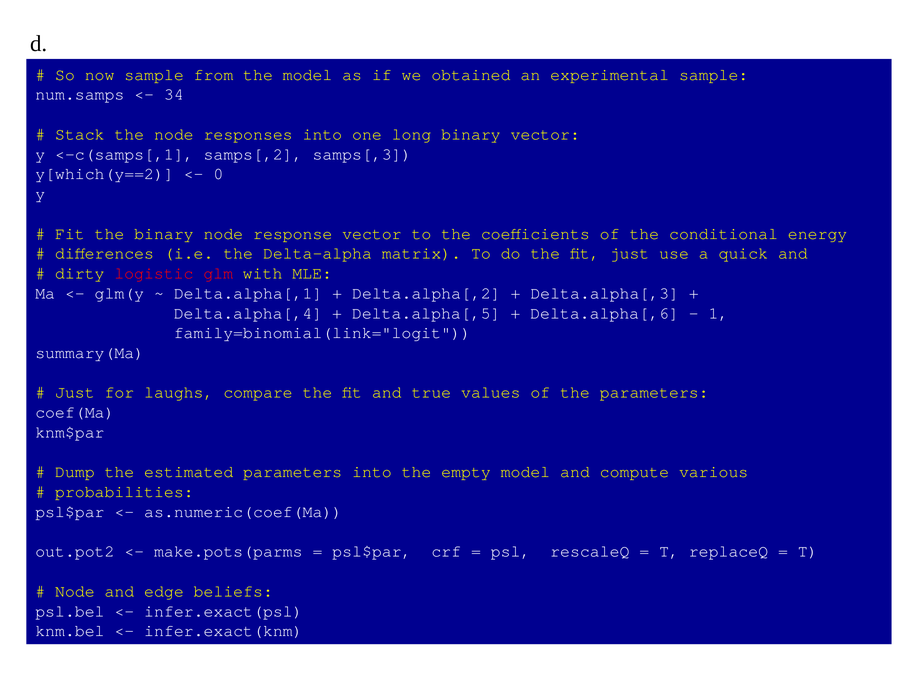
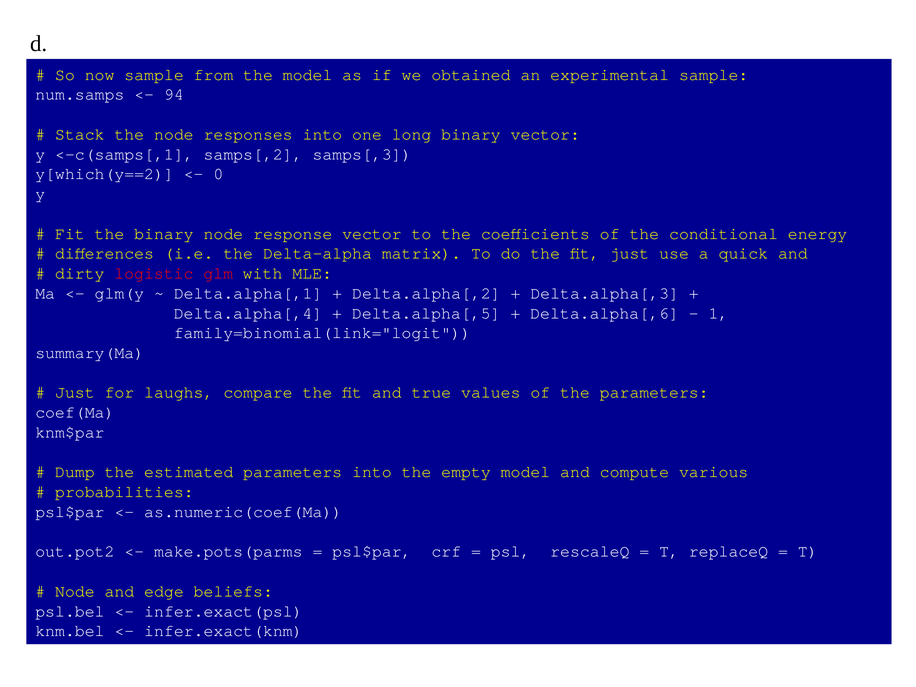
34: 34 -> 94 (174, 94)
